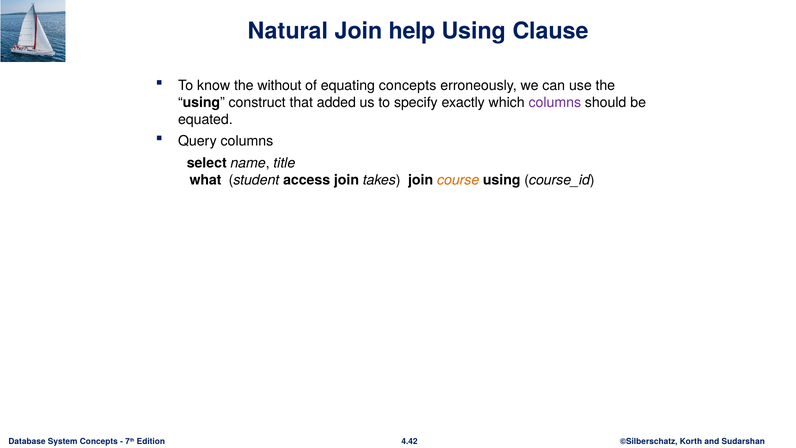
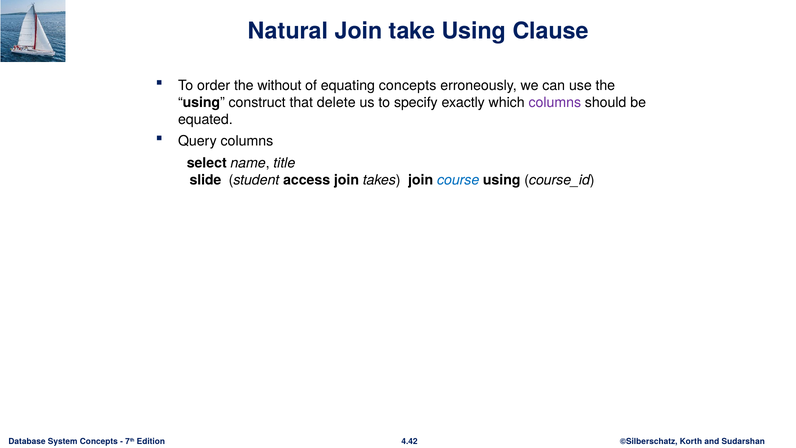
help: help -> take (412, 31)
know: know -> order (214, 85)
added: added -> delete (336, 102)
what: what -> slide (205, 180)
course colour: orange -> blue (458, 180)
